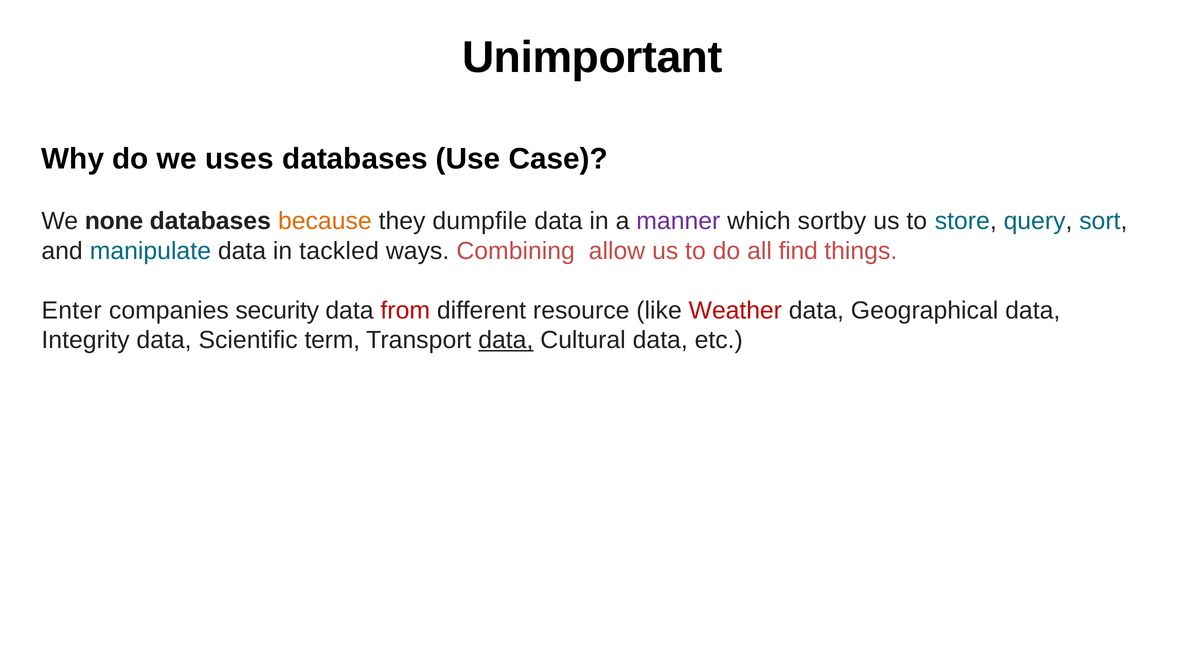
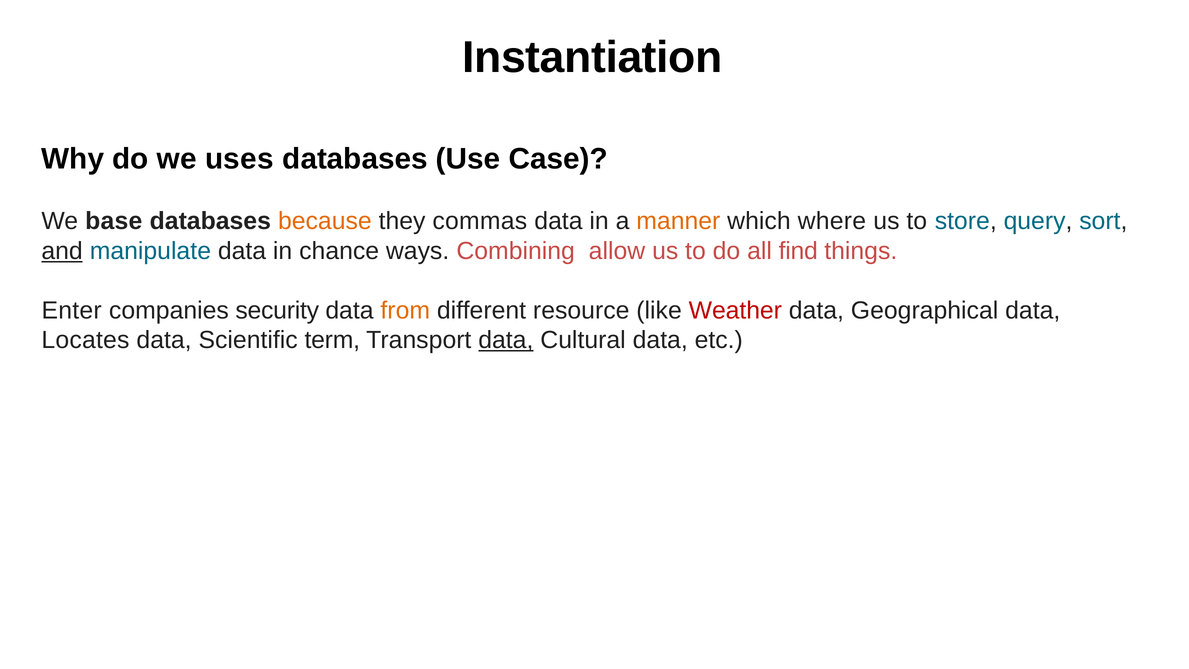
Unimportant: Unimportant -> Instantiation (592, 58)
none: none -> base (114, 221)
dumpfile: dumpfile -> commas (480, 221)
manner colour: purple -> orange (678, 221)
sortby: sortby -> where (832, 221)
and underline: none -> present (62, 251)
tackled: tackled -> chance (339, 251)
from colour: red -> orange (405, 310)
Integrity: Integrity -> Locates (85, 340)
